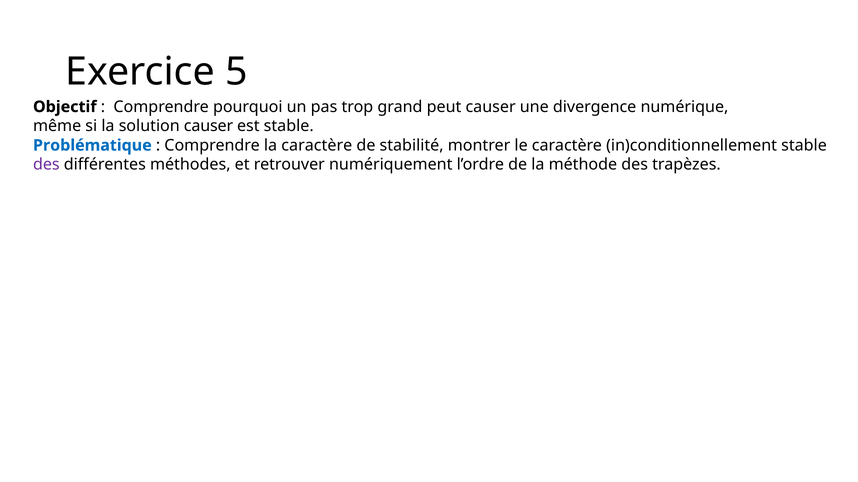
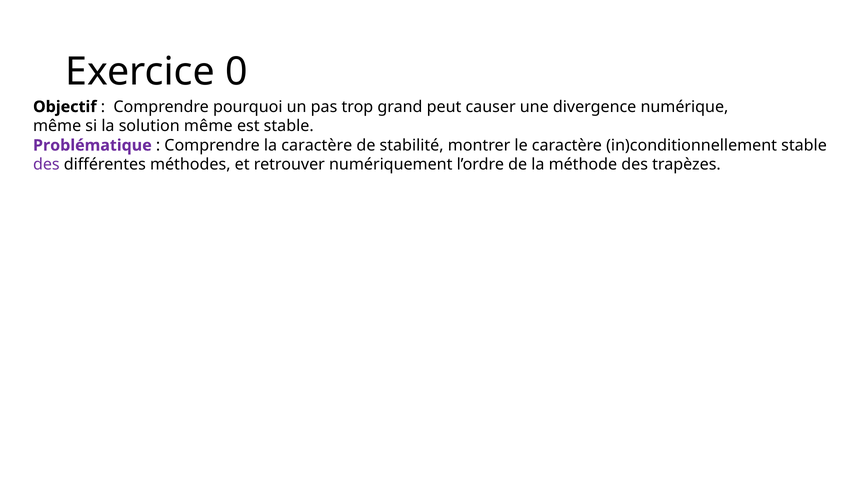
5: 5 -> 0 (236, 72)
solution causer: causer -> même (208, 126)
Problématique colour: blue -> purple (92, 146)
